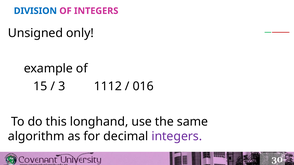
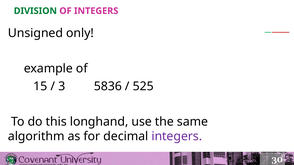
DIVISION colour: blue -> green (35, 11)
1112: 1112 -> 5836 (108, 86)
016: 016 -> 525 (143, 86)
